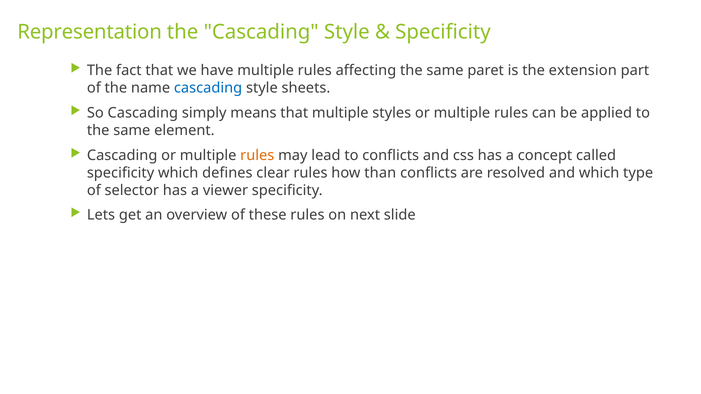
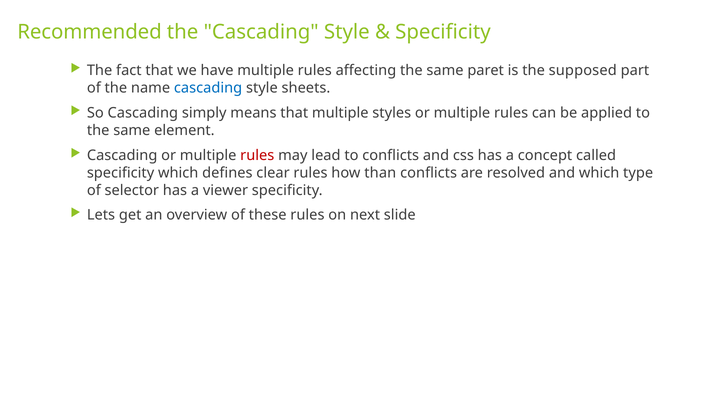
Representation: Representation -> Recommended (90, 32)
extension: extension -> supposed (583, 71)
rules colour: orange -> red (257, 155)
